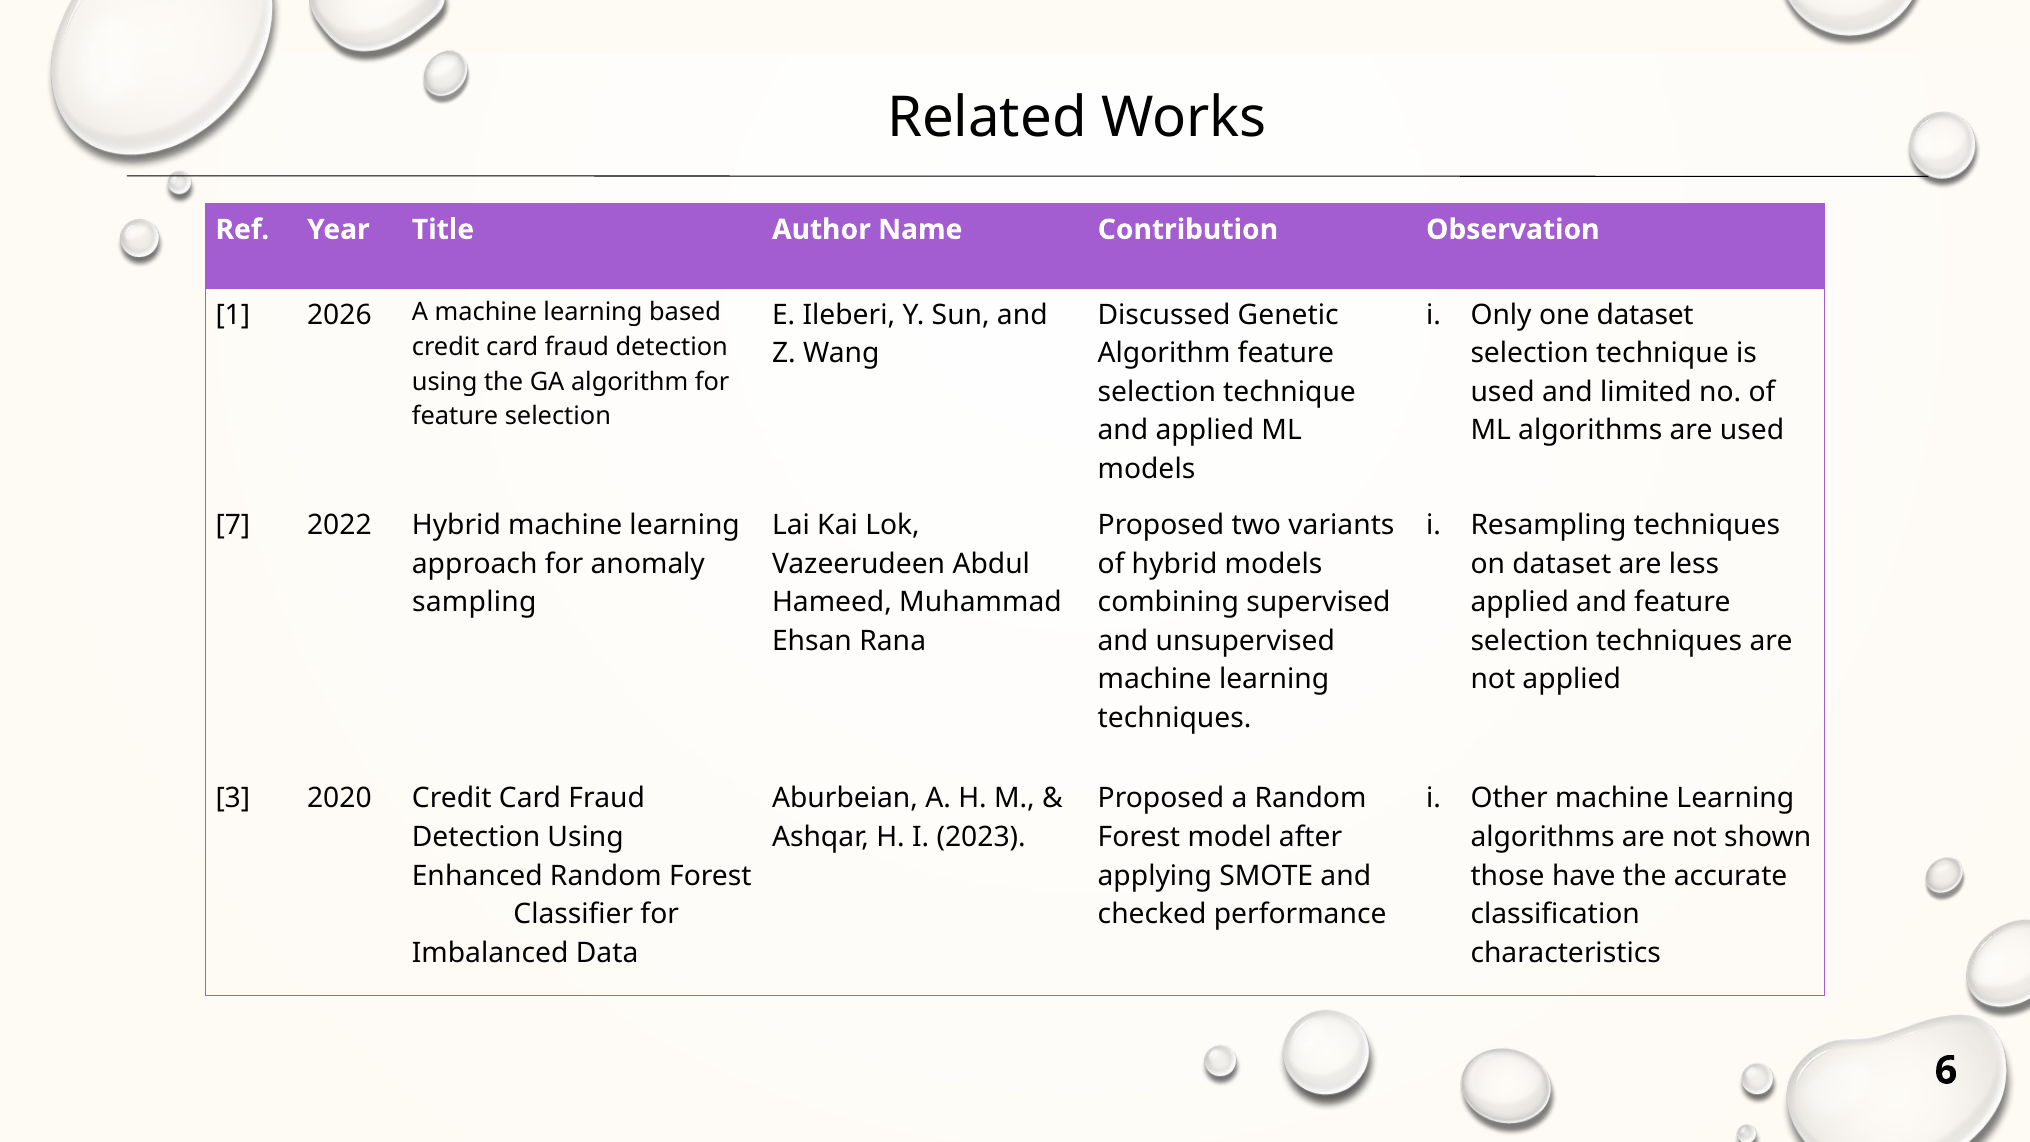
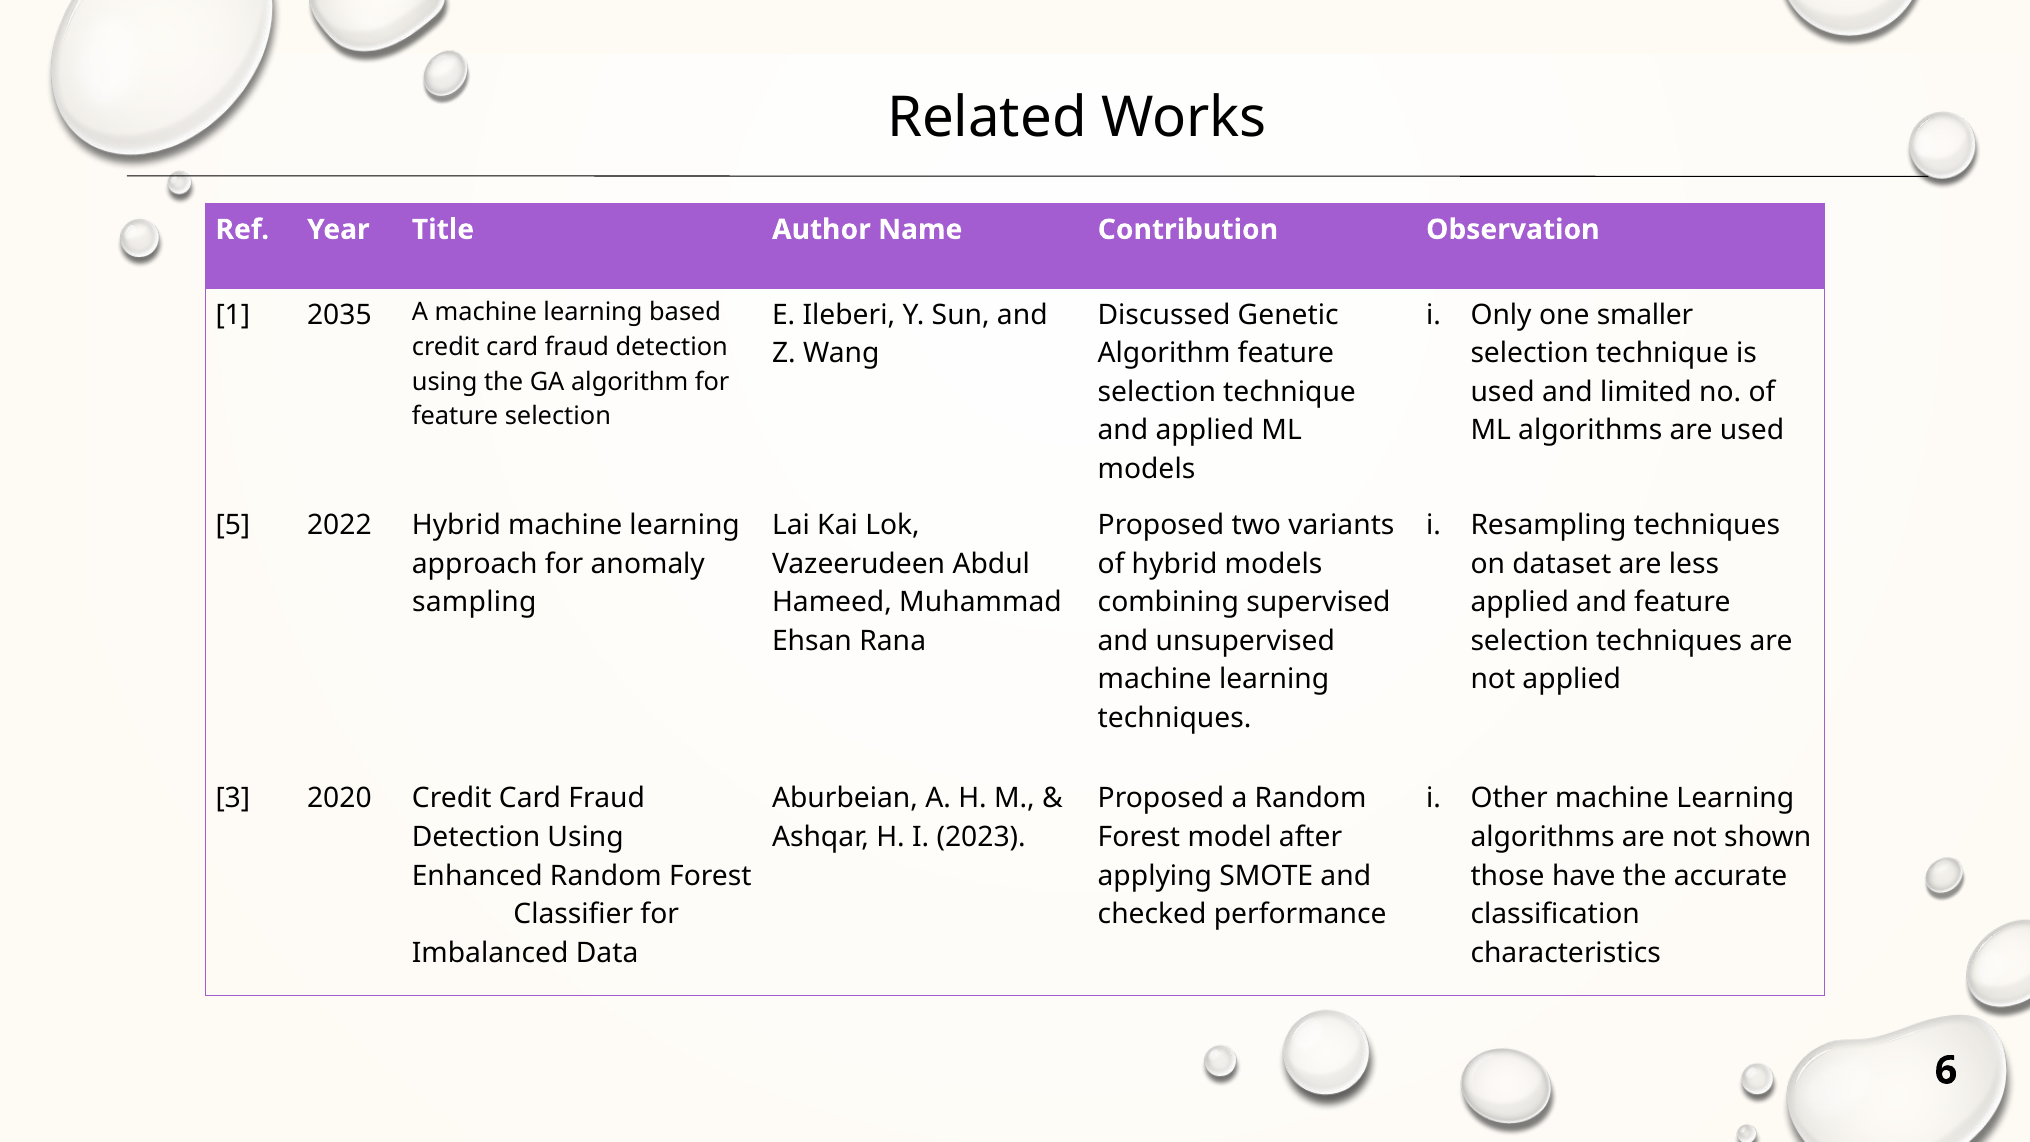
2026: 2026 -> 2035 (339, 315)
one dataset: dataset -> smaller (1645, 315)
7: 7 -> 5 (233, 525)
